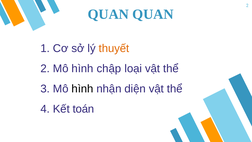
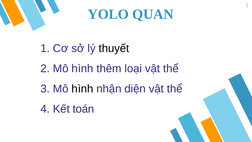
QUAN: QUAN -> YOLO (108, 14)
thuyết colour: orange -> black (114, 48)
chập: chập -> thêm (109, 69)
